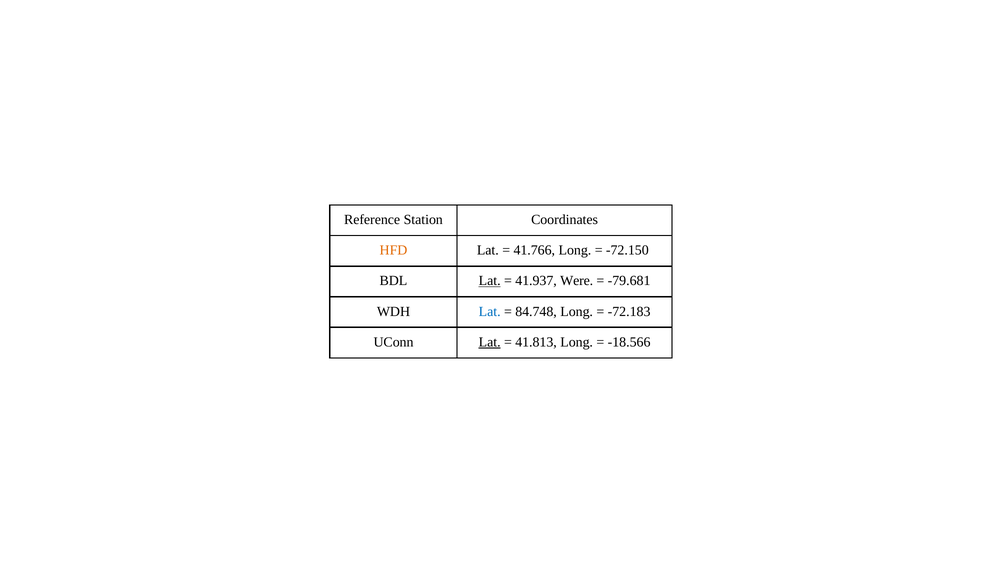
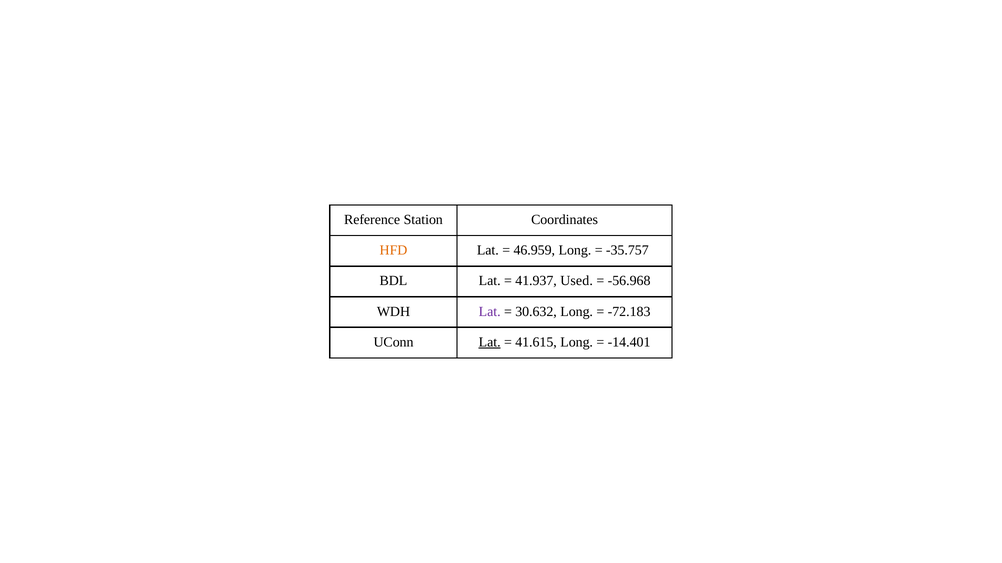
41.766: 41.766 -> 46.959 (534, 251)
-72.150: -72.150 -> -35.757 (627, 251)
Lat underline: present -> none (490, 281)
Were: Were -> Used (577, 281)
-79.681: -79.681 -> -56.968 (629, 281)
Lat colour: blue -> purple (490, 312)
84.748: 84.748 -> 30.632 (536, 312)
41.813: 41.813 -> 41.615 (536, 342)
-18.566: -18.566 -> -14.401 (629, 342)
